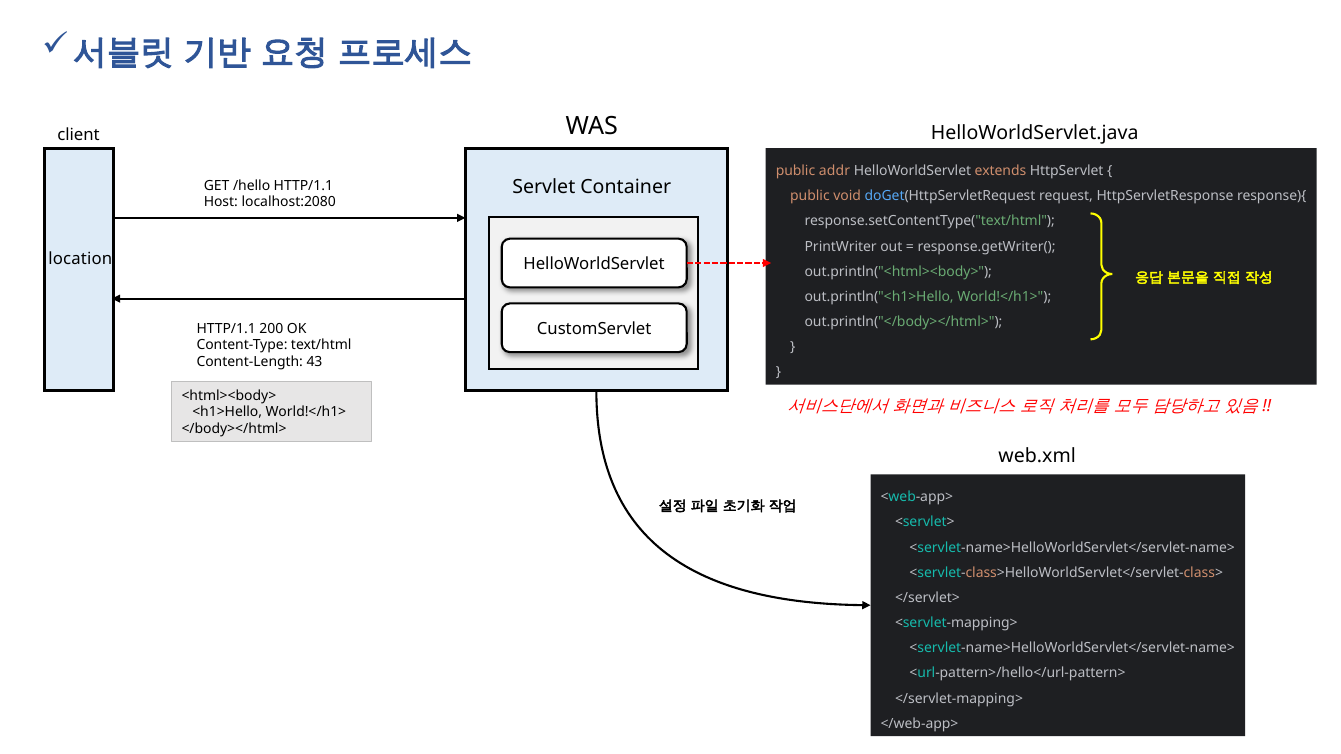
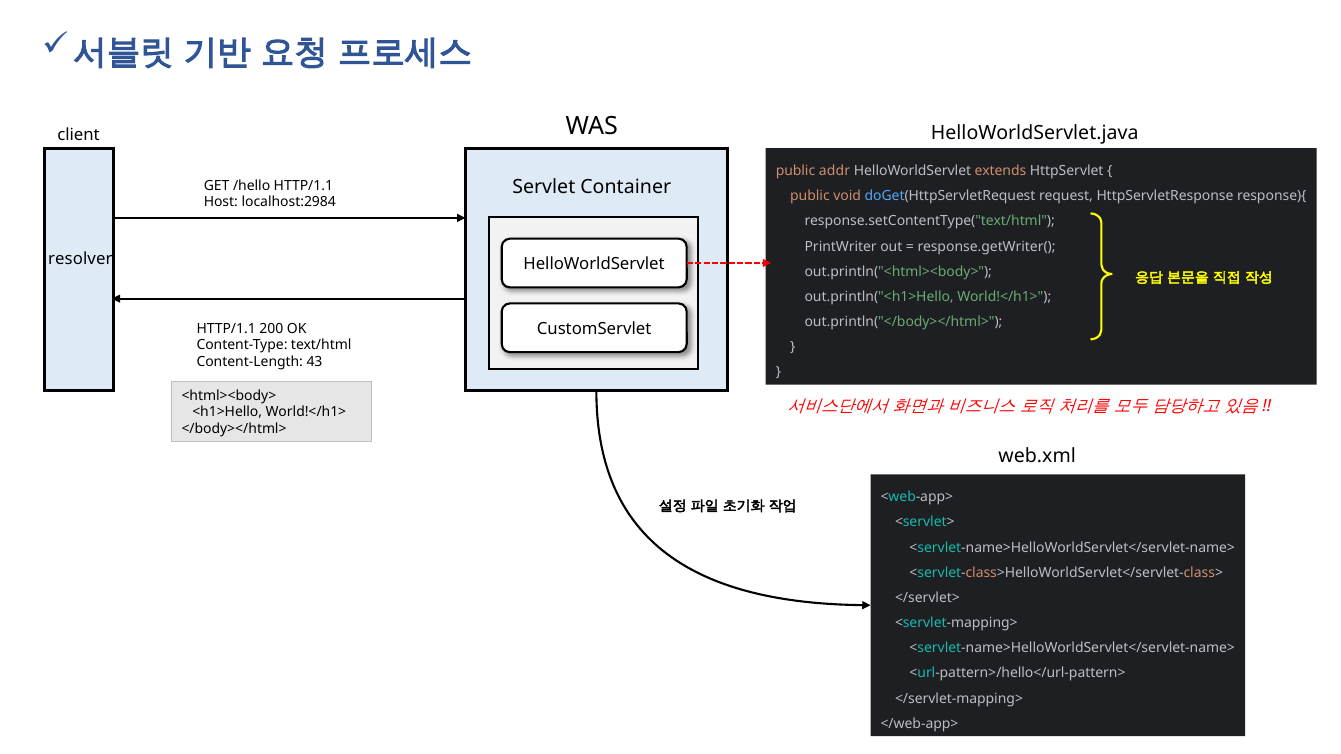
localhost:2080: localhost:2080 -> localhost:2984 (289, 202)
location: location -> resolver (80, 259)
